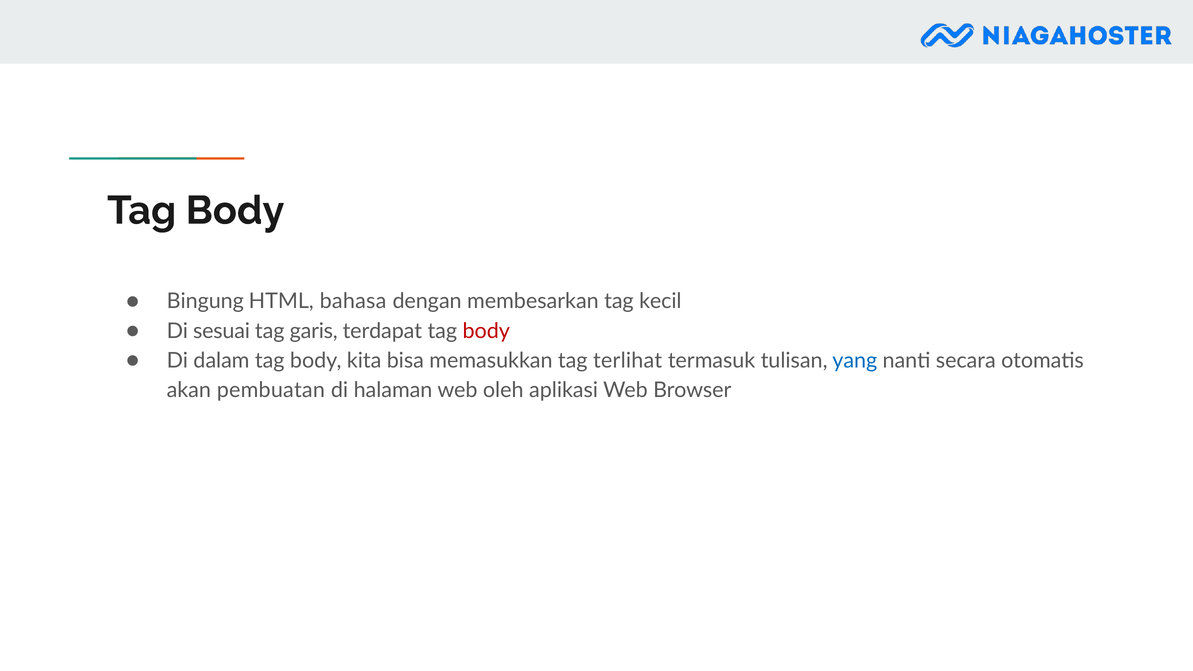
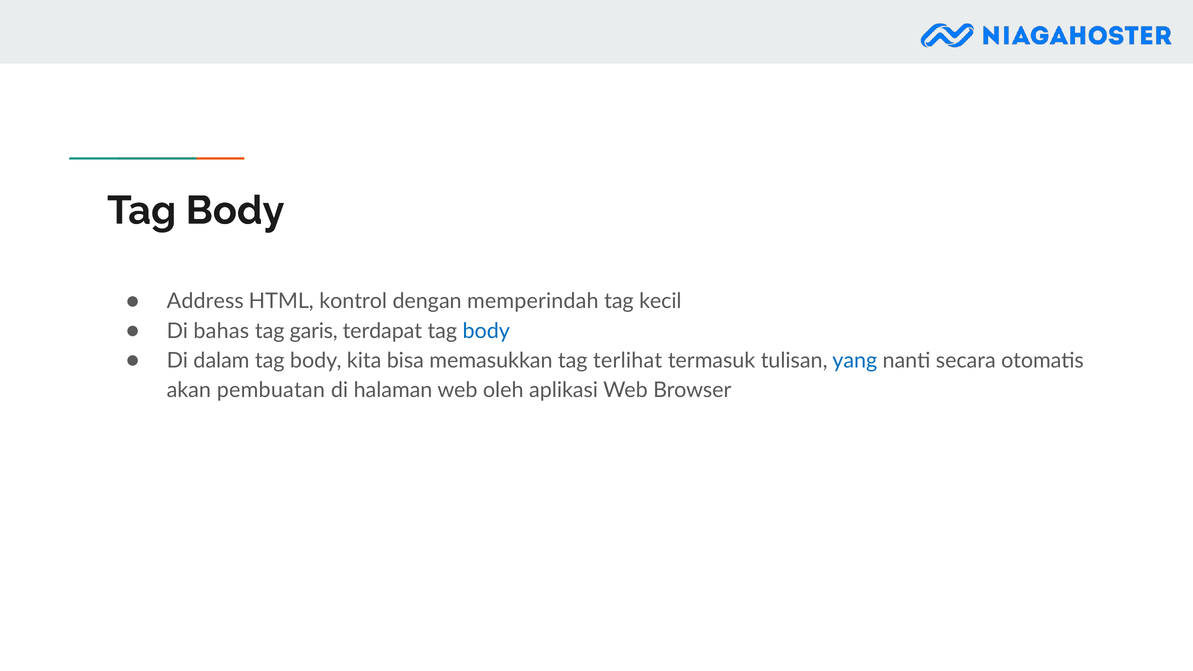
Bingung: Bingung -> Address (205, 301)
bahasa: bahasa -> kontrol (353, 301)
membesarkan: membesarkan -> memperindah (533, 301)
sesuai: sesuai -> bahas (221, 331)
body colour: red -> blue (486, 331)
